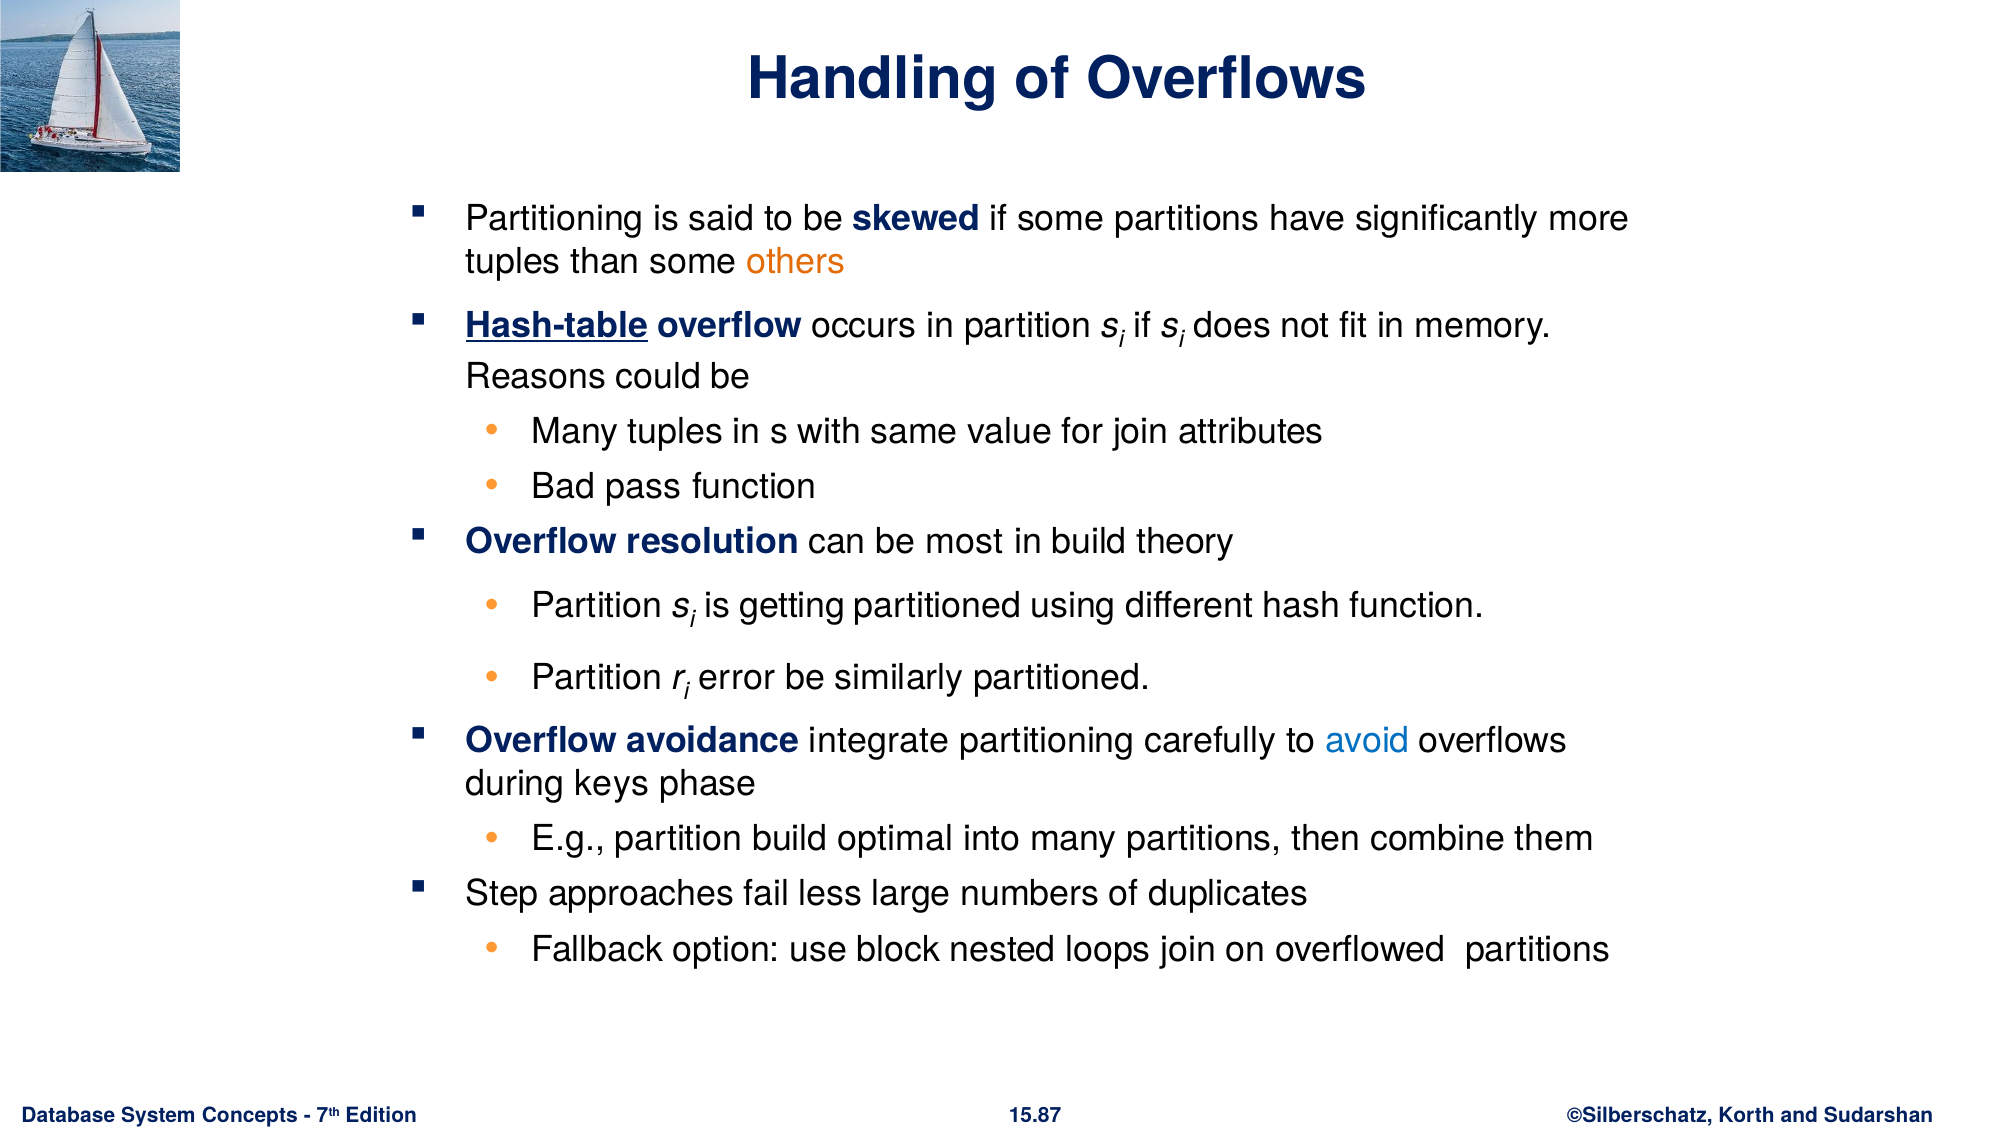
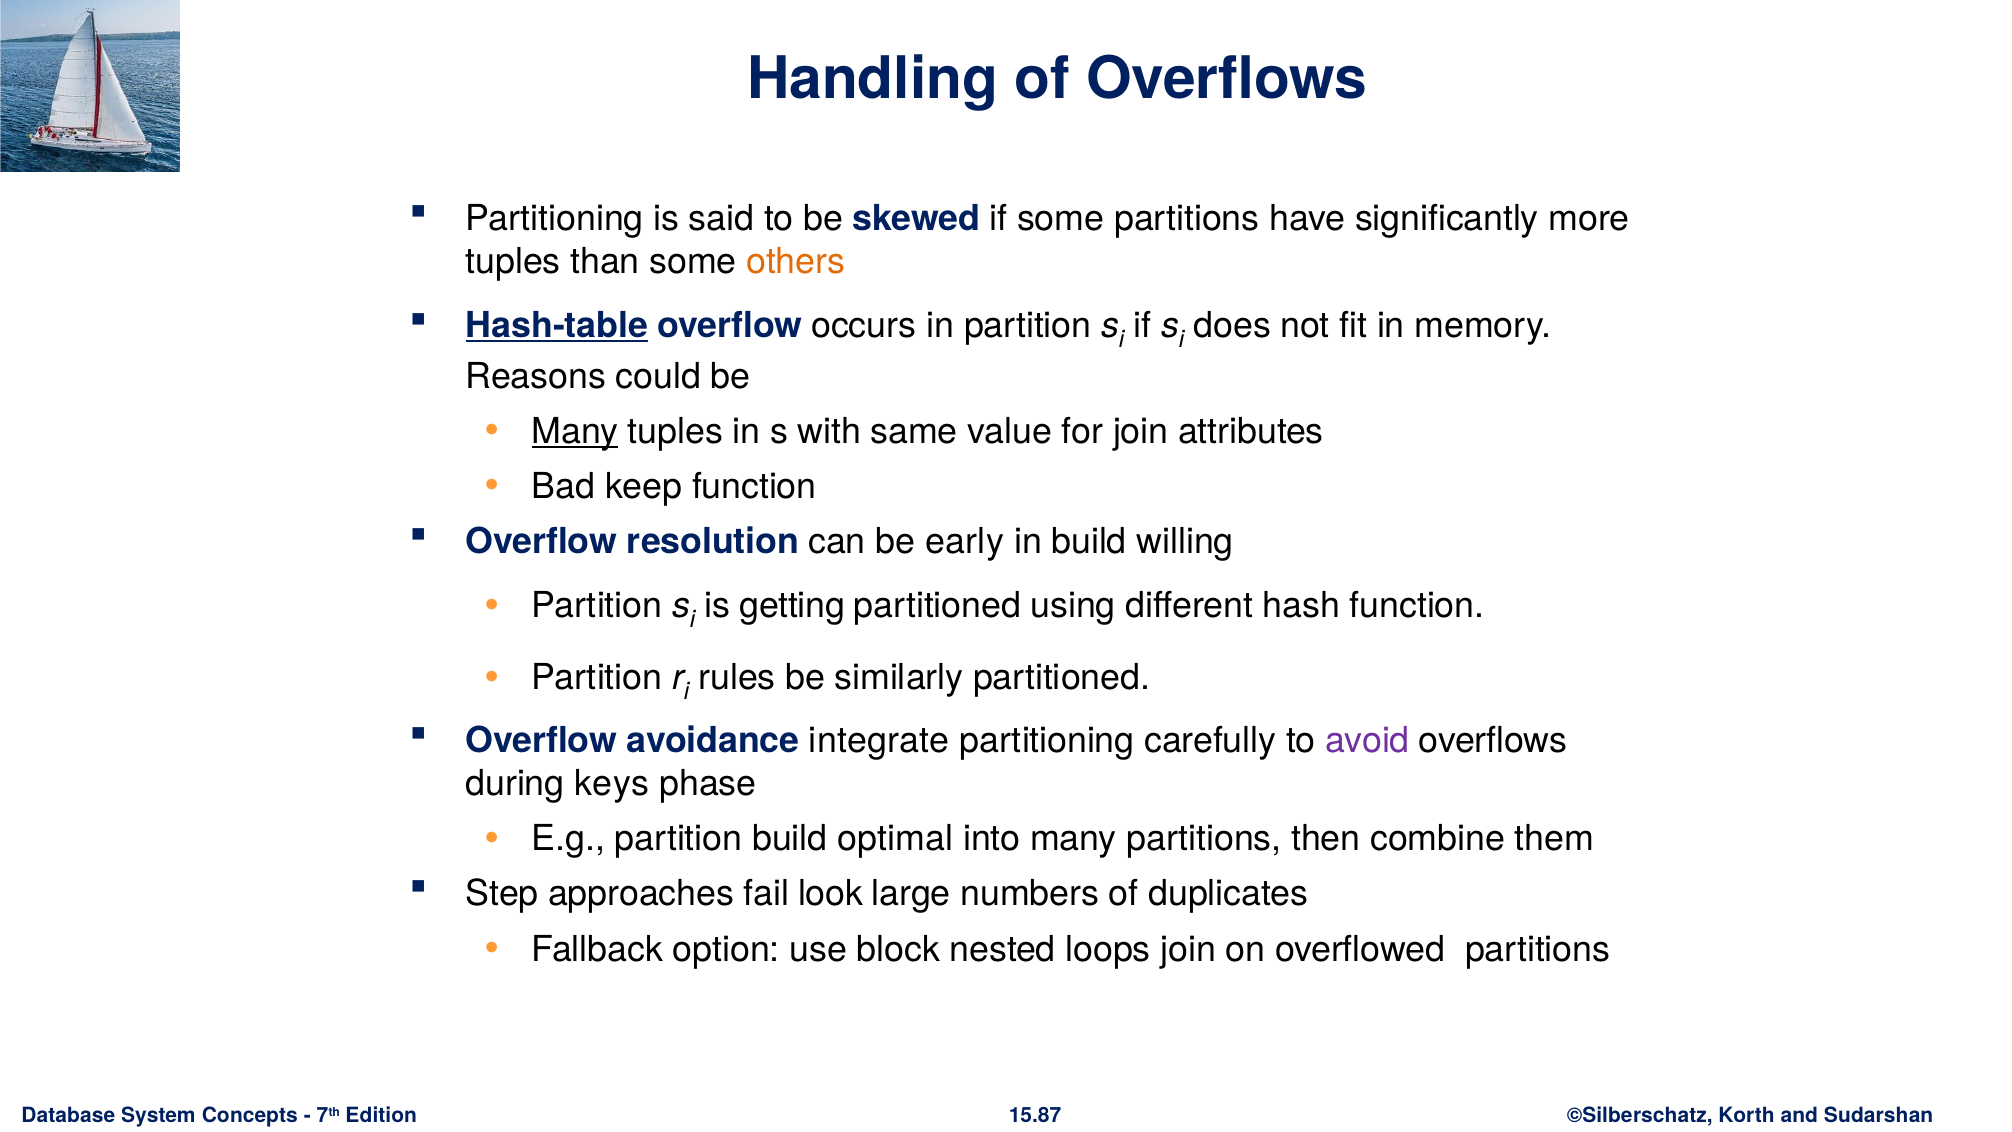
Many underline: none -> present (575, 431)
pass: pass -> keep (644, 487)
most: most -> early (965, 542)
theory: theory -> willing (1185, 542)
error: error -> rules (737, 677)
avoid colour: blue -> purple (1367, 741)
less: less -> look (831, 894)
